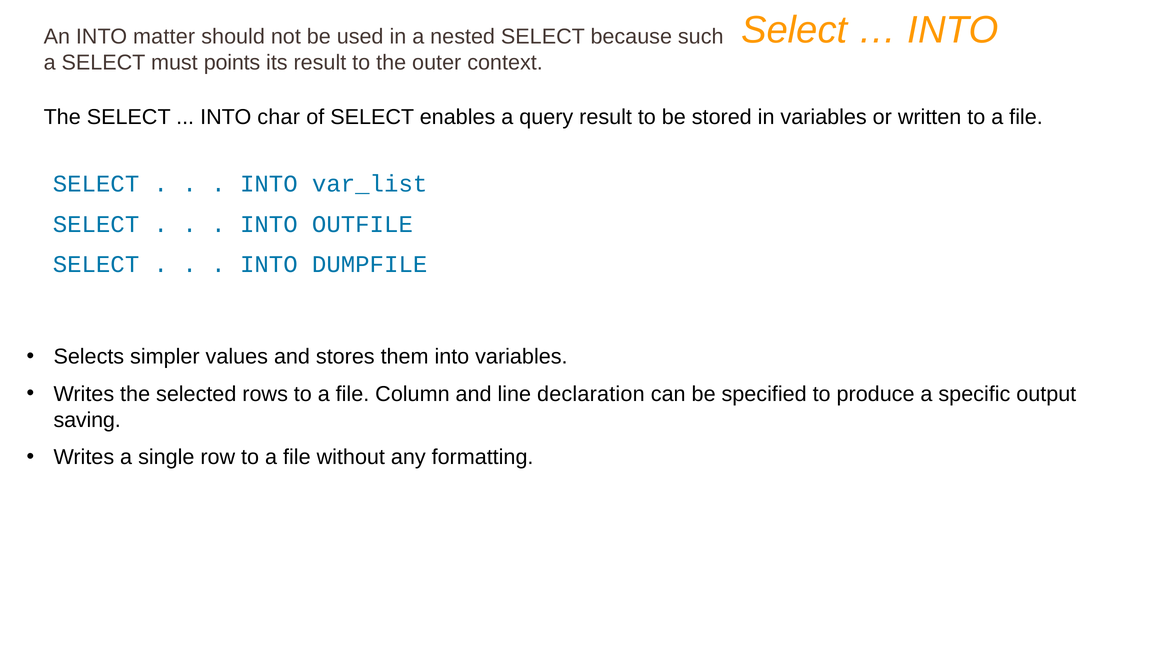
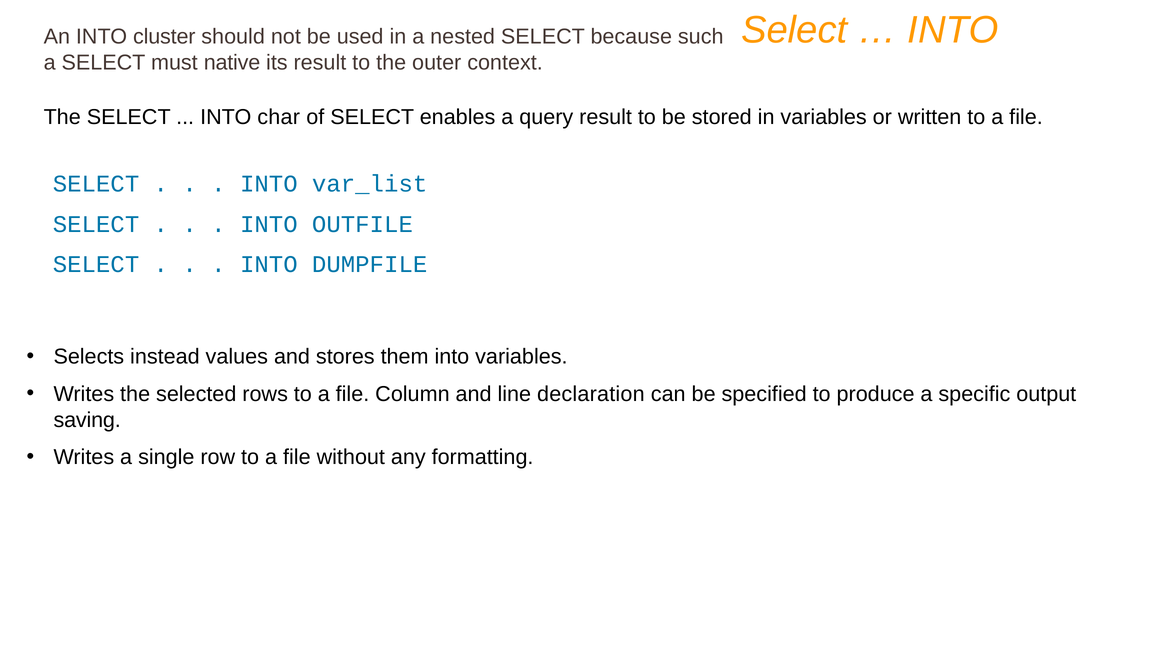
matter: matter -> cluster (164, 37)
points: points -> native (232, 63)
simpler: simpler -> instead (165, 357)
